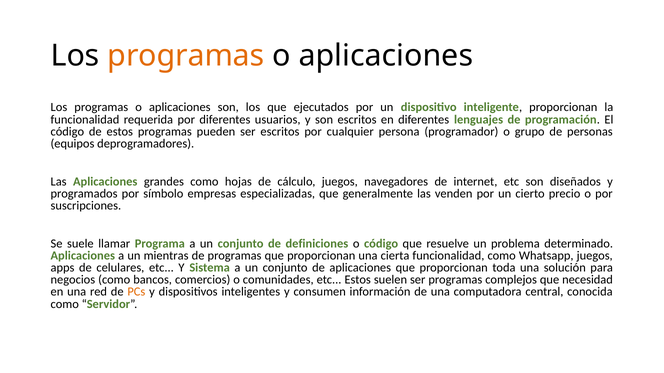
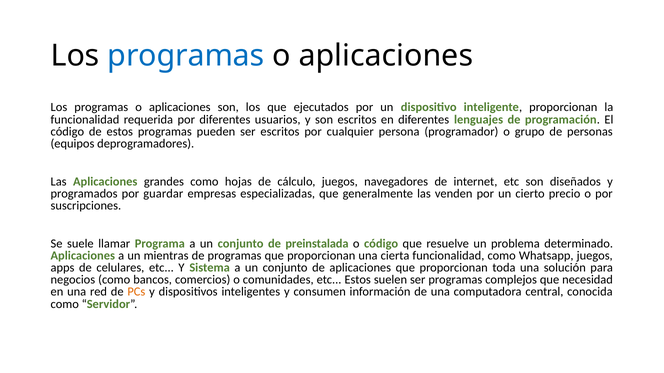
programas colour: orange -> blue (186, 56)
símbolo: símbolo -> guardar (163, 194)
definiciones: definiciones -> preinstalada (317, 244)
